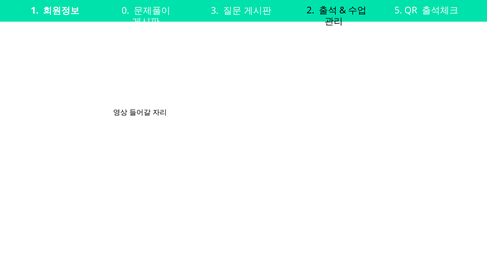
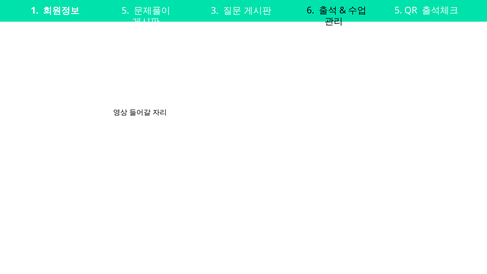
2: 2 -> 6 (310, 11)
0: 0 -> 5 (125, 11)
